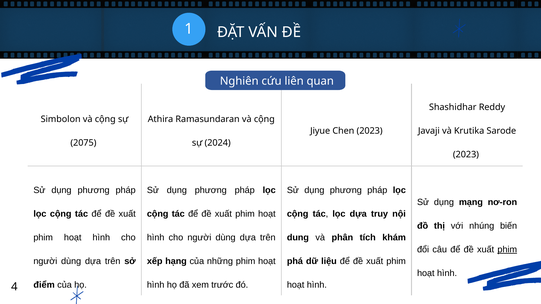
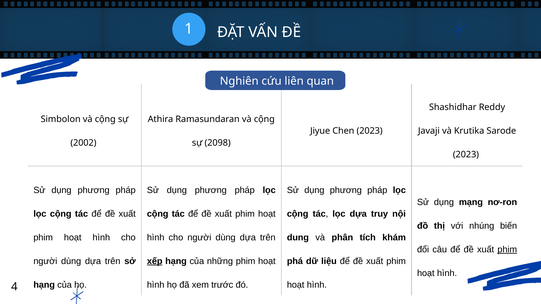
2075: 2075 -> 2002 (83, 143)
2024: 2024 -> 2098 (218, 143)
xếp underline: none -> present (155, 261)
điểm: điểm -> hạng (44, 285)
